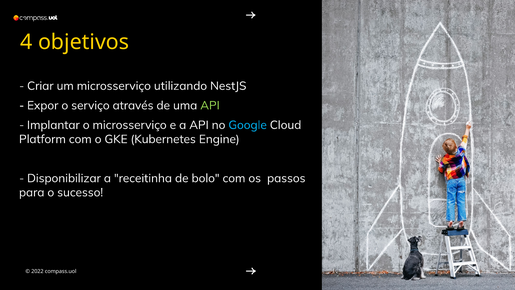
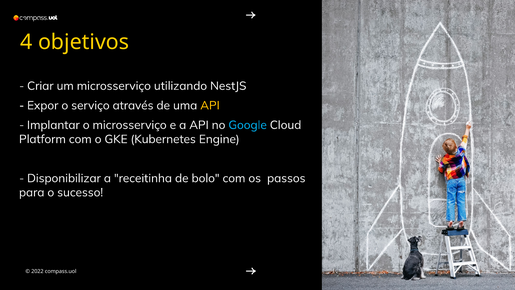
API colour: light green -> yellow (210, 105)
